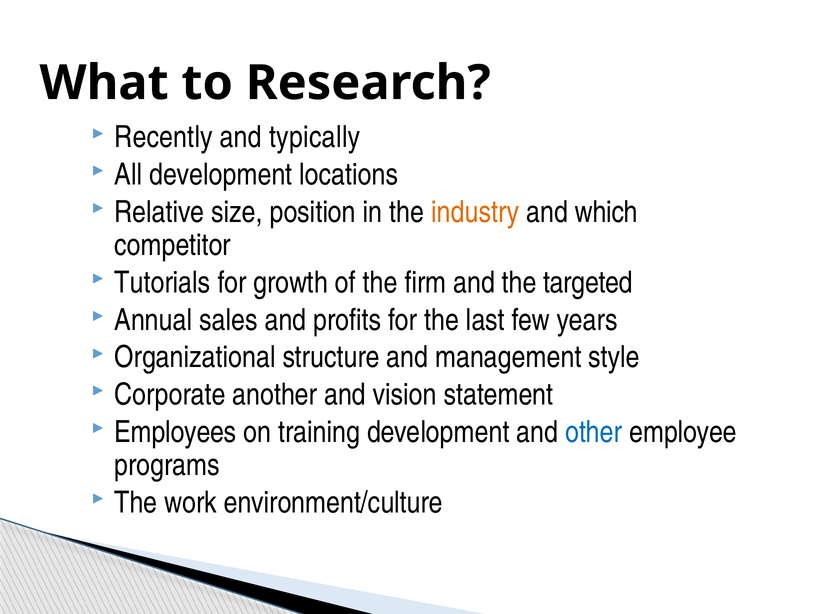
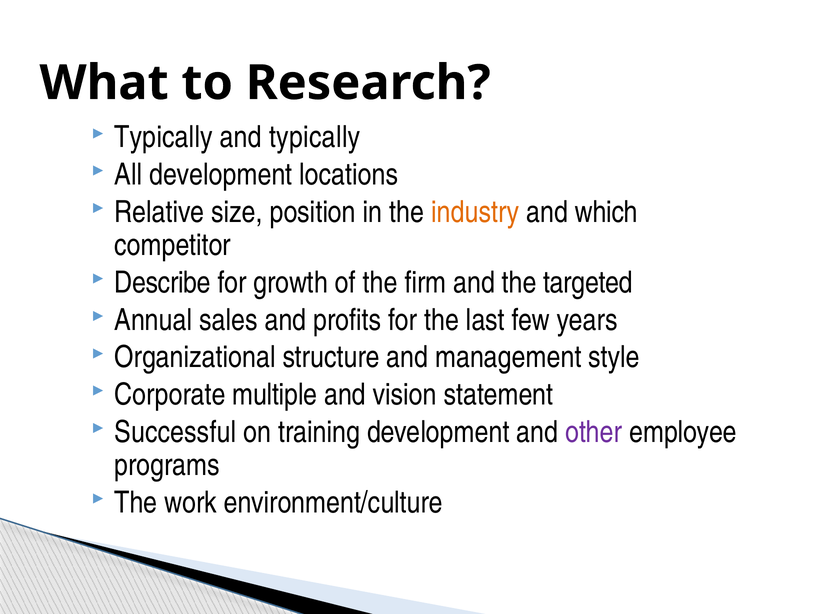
Recently: Recently -> Typically (164, 138)
Tutorials: Tutorials -> Describe (163, 283)
another: another -> multiple (275, 395)
Employees: Employees -> Successful (175, 433)
other colour: blue -> purple (594, 433)
